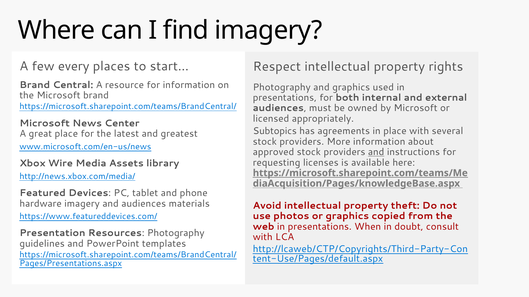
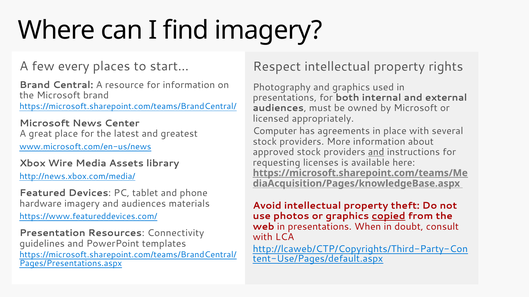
Subtopics: Subtopics -> Computer (275, 131)
copied underline: none -> present (388, 216)
Resources Photography: Photography -> Connectivity (176, 234)
